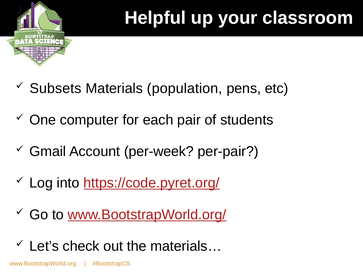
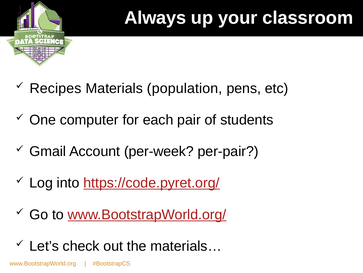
Helpful: Helpful -> Always (155, 18)
Subsets: Subsets -> Recipes (55, 88)
